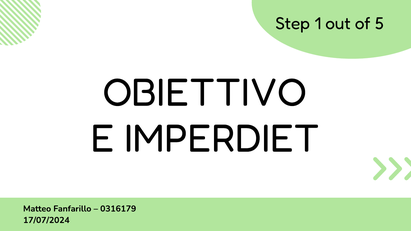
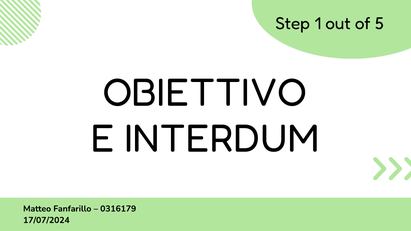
IMPERDIET: IMPERDIET -> INTERDUM (222, 139)
